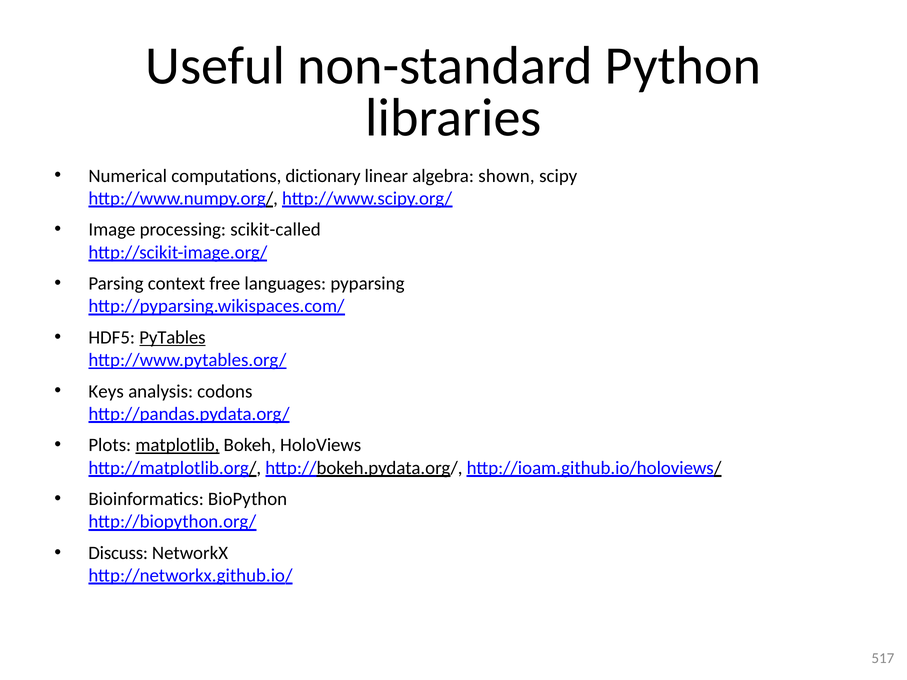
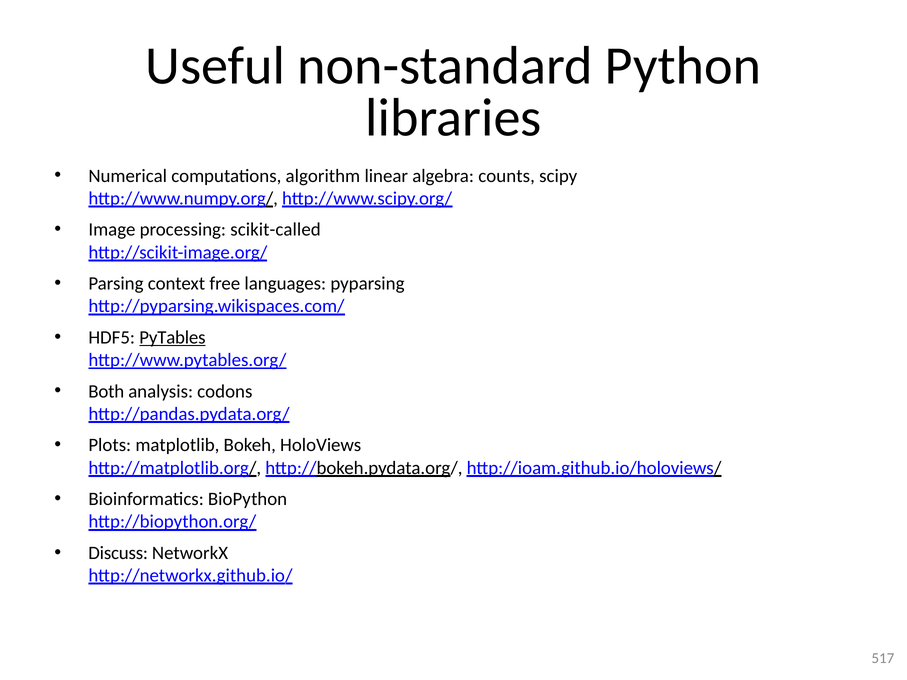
dictionary: dictionary -> algorithm (323, 176)
shown: shown -> counts (507, 176)
Keys: Keys -> Both (106, 391)
matplotlib underline: present -> none (177, 445)
